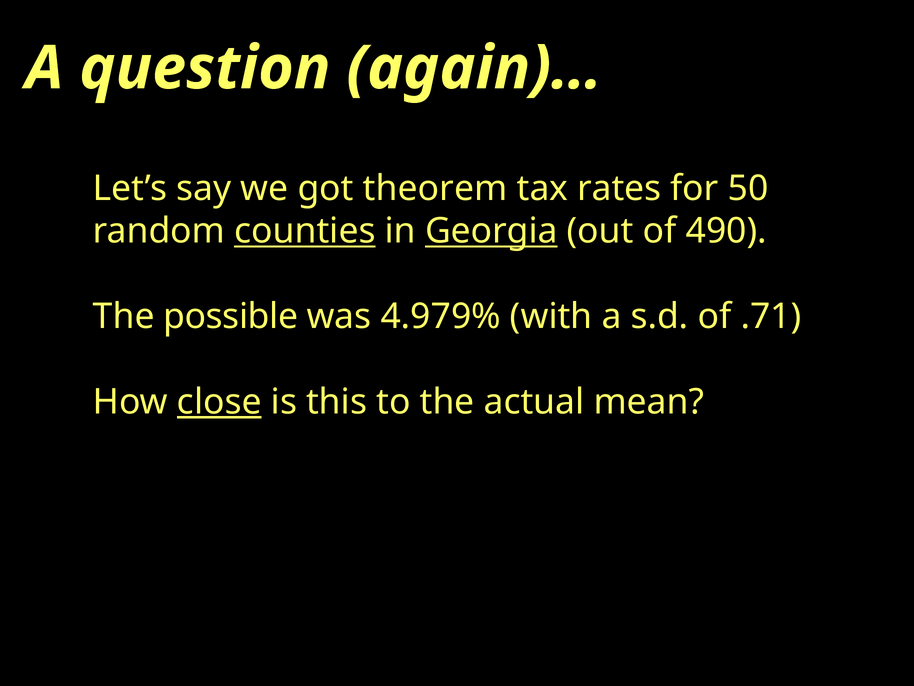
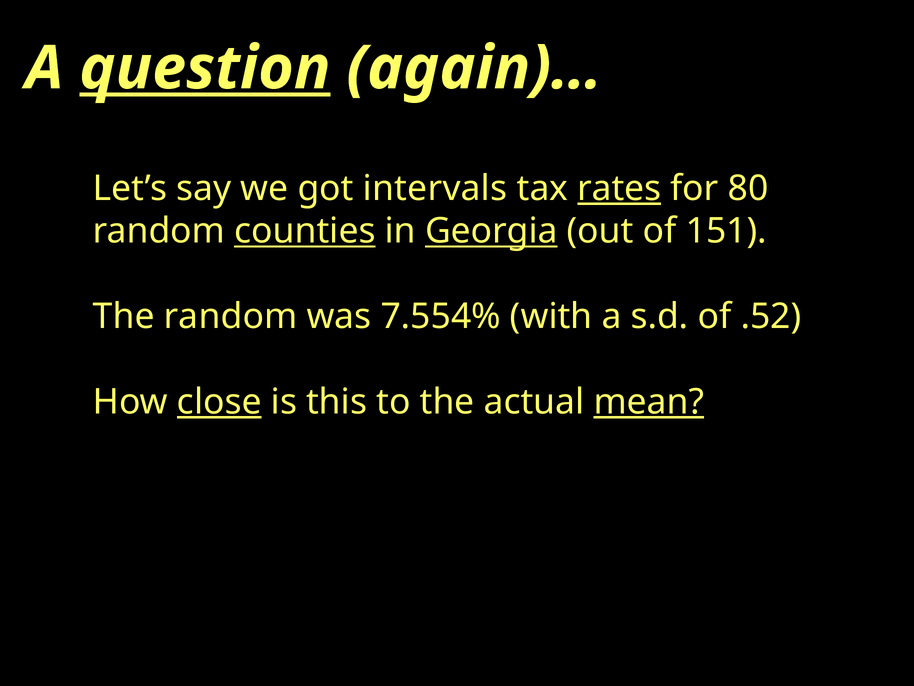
question underline: none -> present (205, 68)
theorem: theorem -> intervals (435, 188)
rates underline: none -> present (619, 188)
50: 50 -> 80 (748, 188)
490: 490 -> 151 (726, 231)
The possible: possible -> random (231, 316)
4.979%: 4.979% -> 7.554% (441, 316)
.71: .71 -> .52 (771, 316)
mean underline: none -> present (649, 402)
